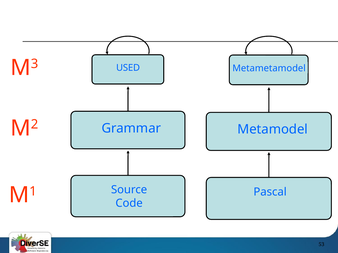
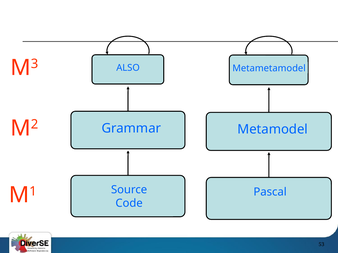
USED: USED -> ALSO (128, 68)
